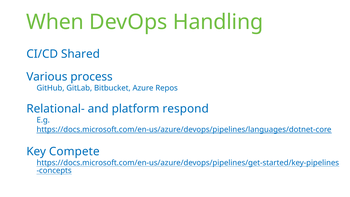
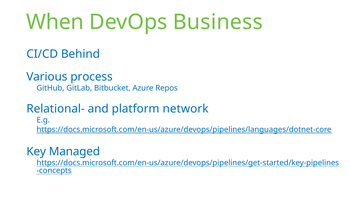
Handling: Handling -> Business (218, 22)
Shared: Shared -> Behind (80, 54)
respond: respond -> network (186, 109)
Compete: Compete -> Managed (74, 151)
